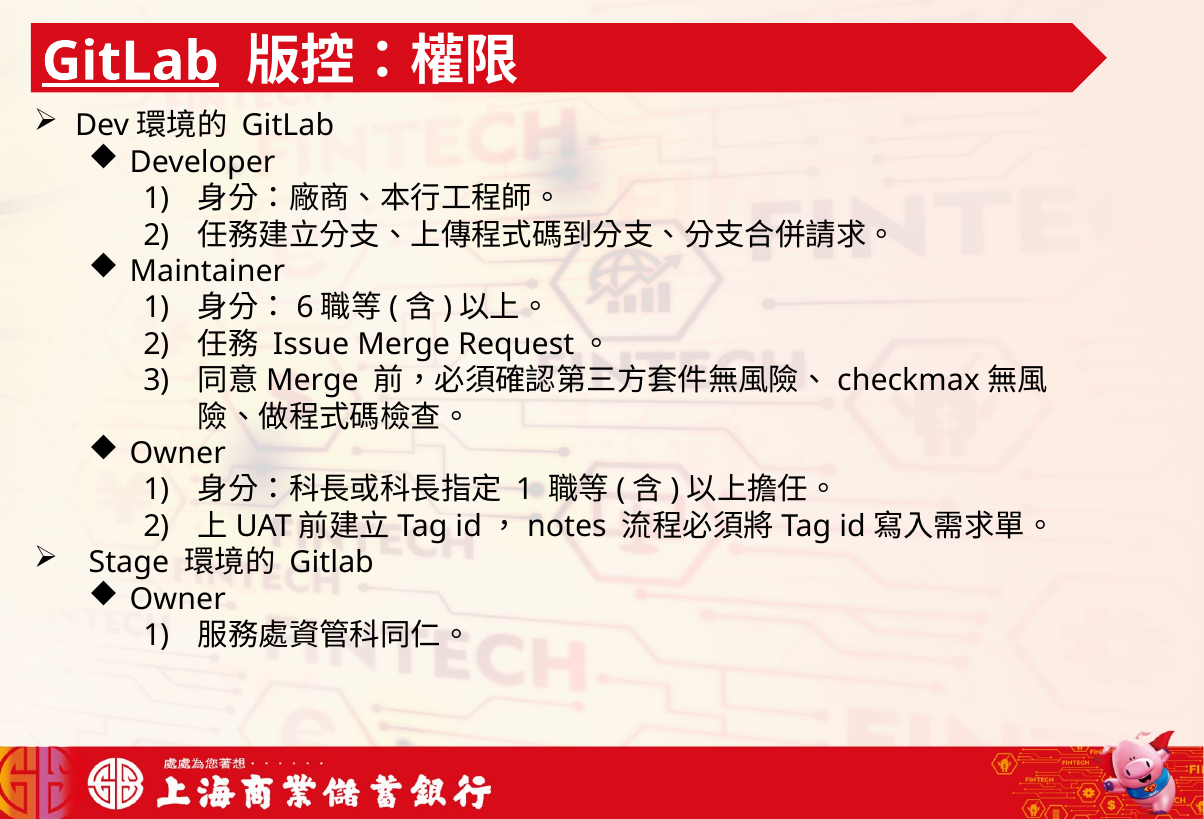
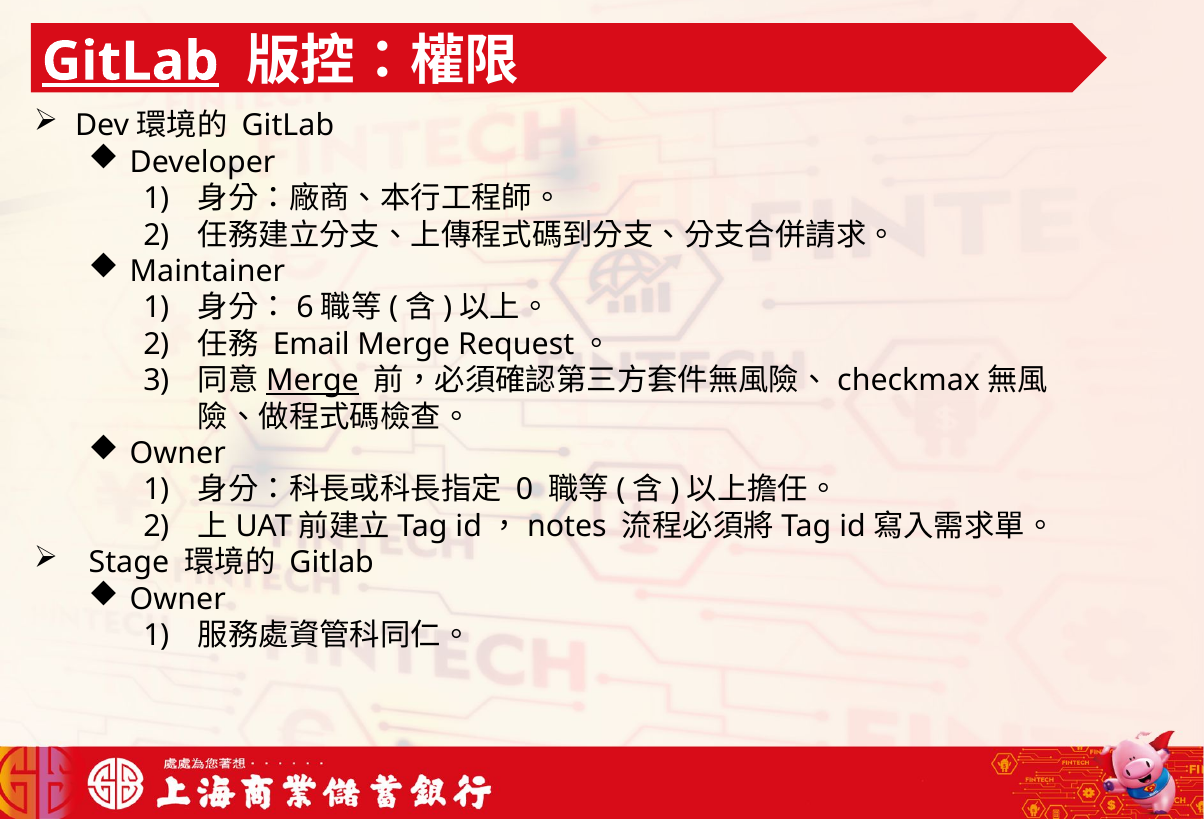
Issue: Issue -> Email (311, 344)
Merge underline: none -> present (312, 381)
1: 1 -> 0 (525, 490)
